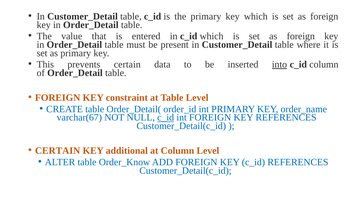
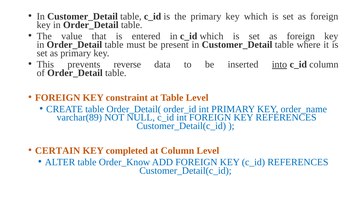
prevents certain: certain -> reverse (127, 64)
varchar(67: varchar(67 -> varchar(89 (79, 117)
c_id underline: present -> none (166, 117)
additional: additional -> completed (127, 150)
